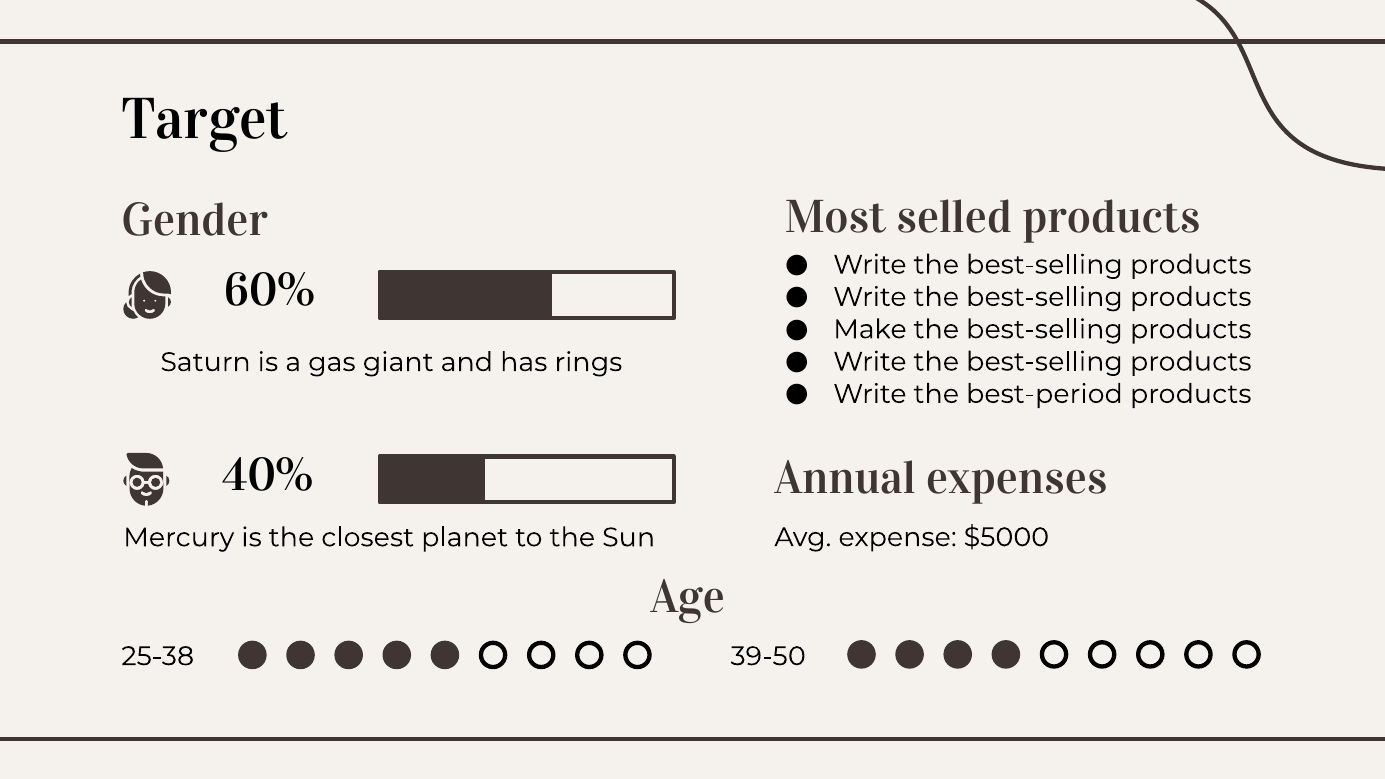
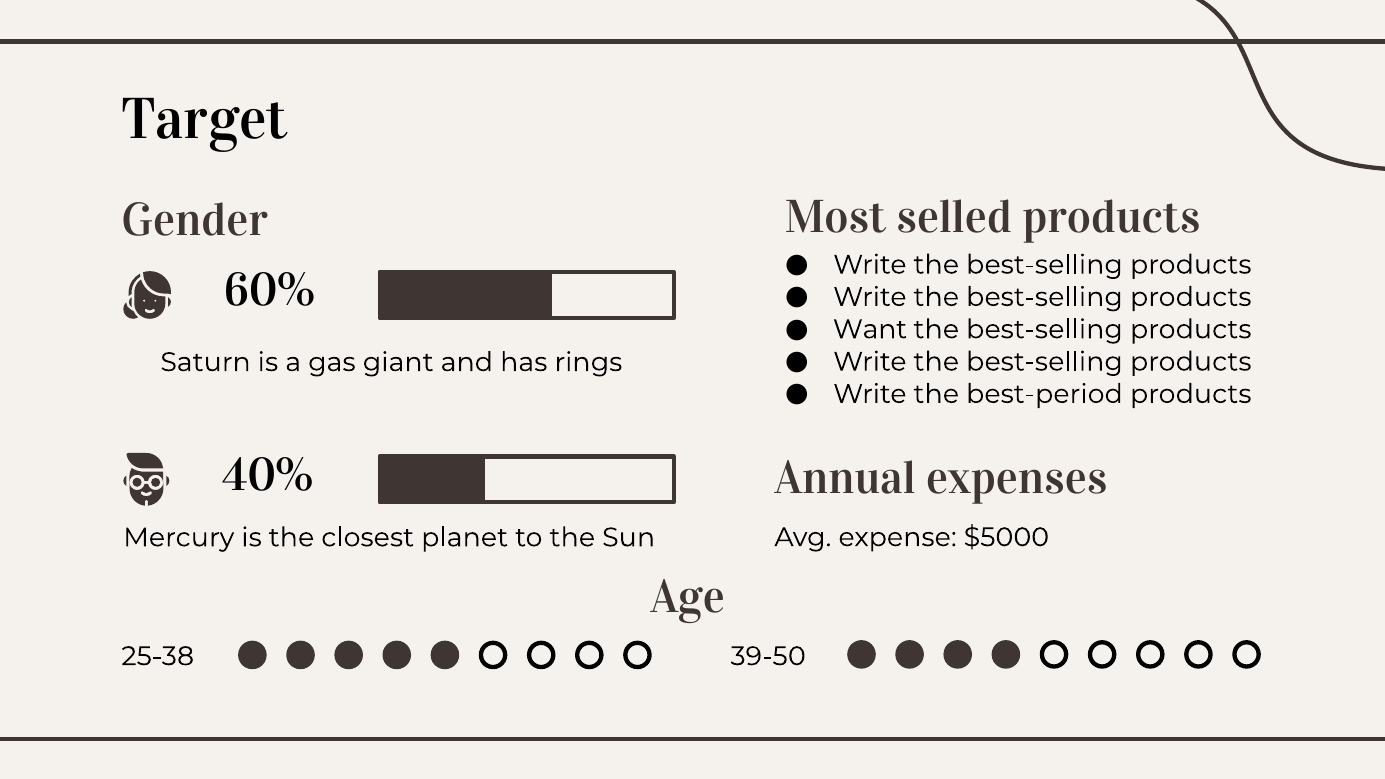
Make: Make -> Want (870, 329)
